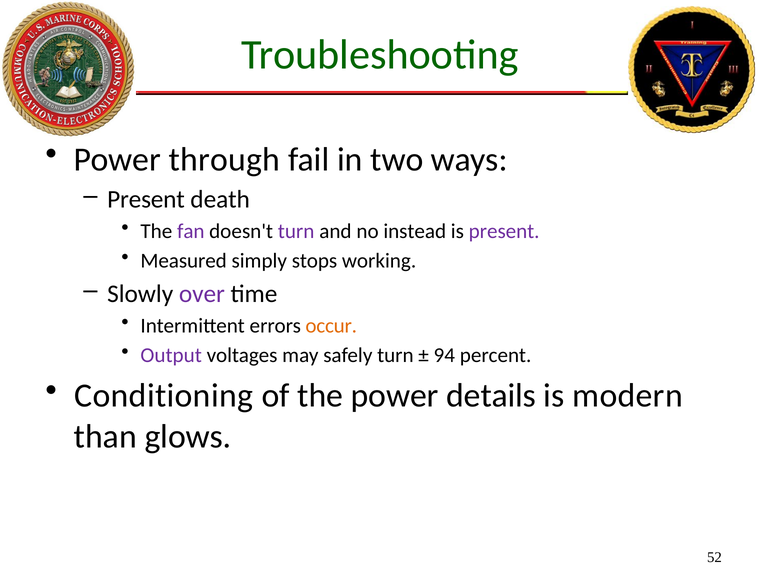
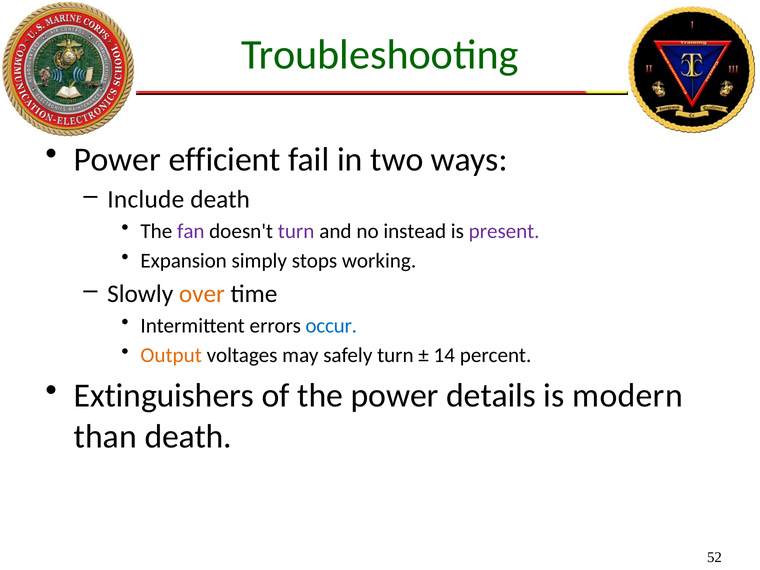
through: through -> efficient (225, 159)
Present: Present -> Include (146, 199)
Measured: Measured -> Expansion (184, 261)
over colour: purple -> orange (202, 294)
occur colour: orange -> blue (331, 326)
Output colour: purple -> orange (171, 355)
94: 94 -> 14 (444, 355)
Conditioning: Conditioning -> Extinguishers (164, 396)
than glows: glows -> death (188, 436)
